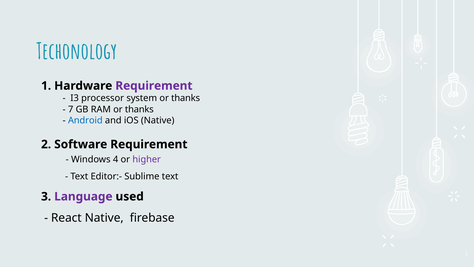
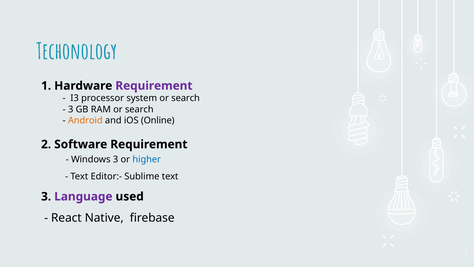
system or thanks: thanks -> search (186, 98)
7: 7 -> 3 (71, 109)
RAM or thanks: thanks -> search (139, 109)
Android colour: blue -> orange (85, 120)
iOS Native: Native -> Online (158, 120)
Windows 4: 4 -> 3 (116, 159)
higher colour: purple -> blue (147, 159)
